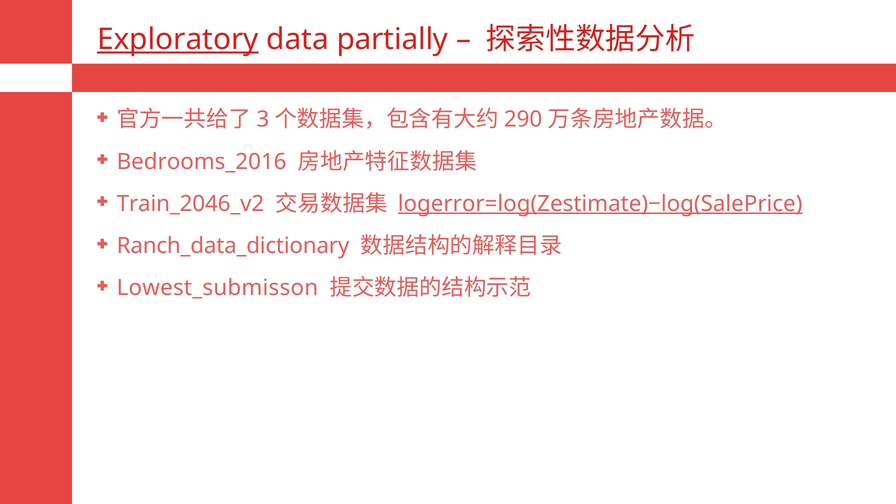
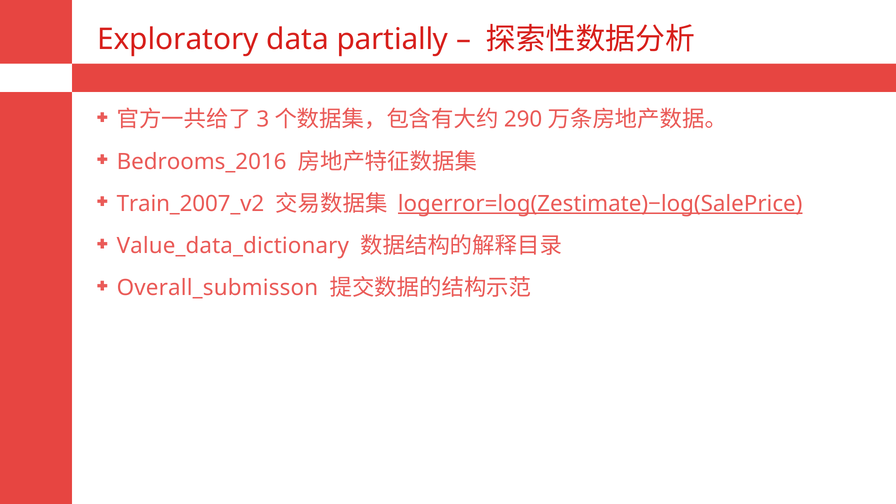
Exploratory underline: present -> none (178, 40)
Train_2046_v2: Train_2046_v2 -> Train_2007_v2 (190, 204)
Ranch_data_dictionary: Ranch_data_dictionary -> Value_data_dictionary (233, 246)
Lowest_submisson: Lowest_submisson -> Overall_submisson (217, 288)
